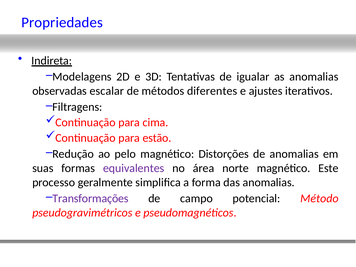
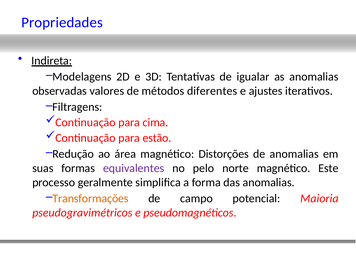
escalar: escalar -> valores (107, 91)
pelo: pelo -> área (125, 154)
área: área -> pelo (204, 168)
Transformações colour: purple -> orange (91, 198)
Método: Método -> Maioria (319, 198)
